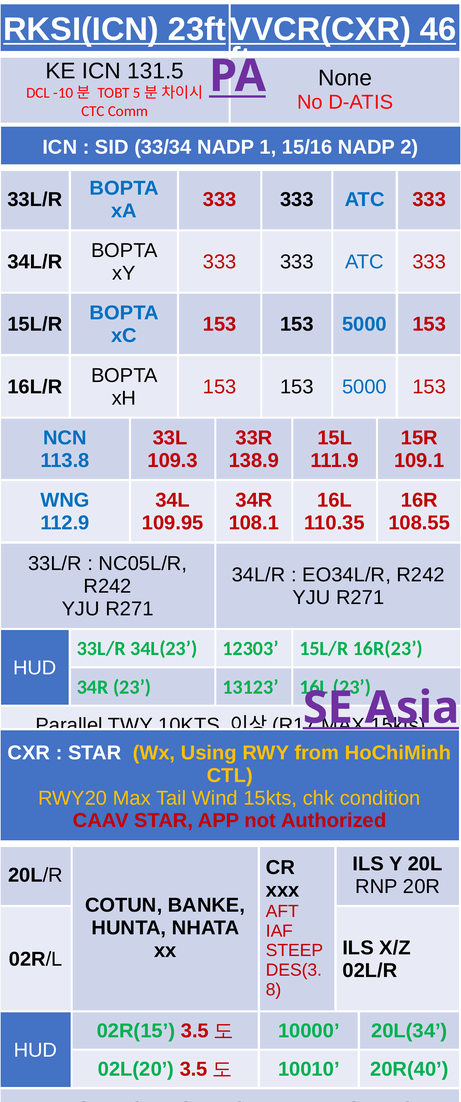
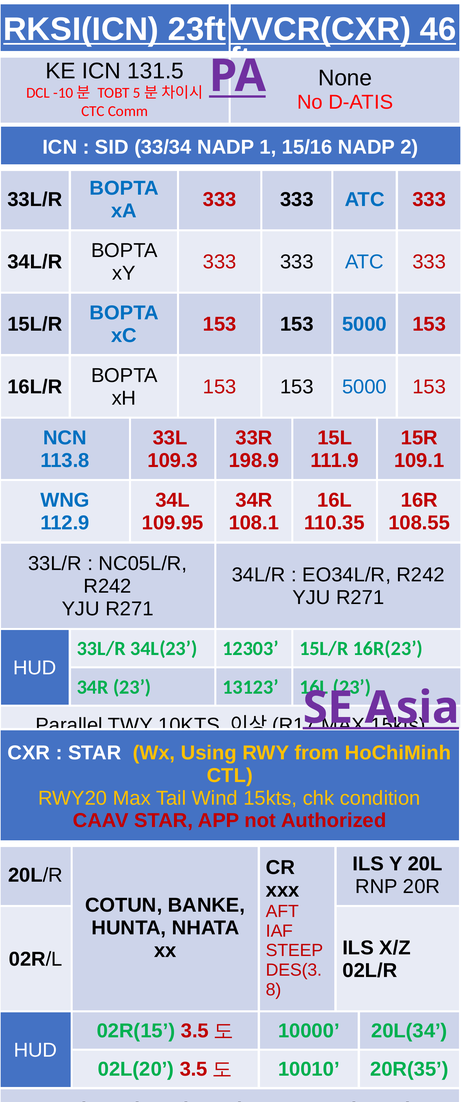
138.9: 138.9 -> 198.9 (254, 461)
20R(40: 20R(40 -> 20R(35 (409, 1070)
